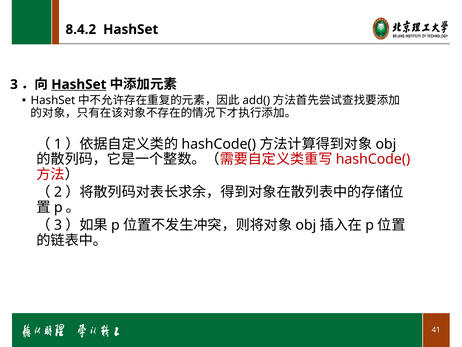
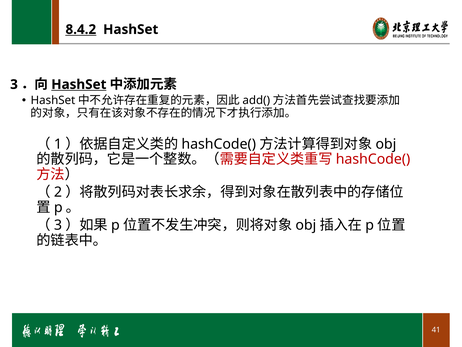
8.4.2 underline: none -> present (81, 29)
